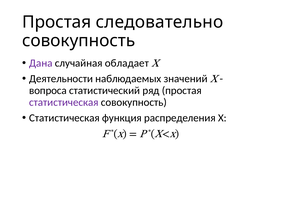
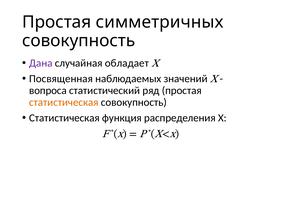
следовательно: следовательно -> симметричных (160, 22)
Деятельности: Деятельности -> Посвященная (61, 79)
статистическая colour: purple -> orange (64, 103)
